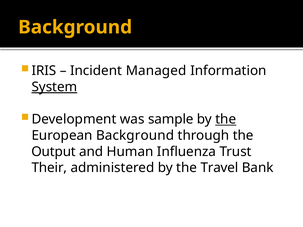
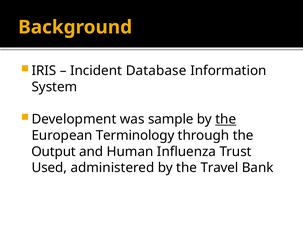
Managed: Managed -> Database (156, 71)
System underline: present -> none (54, 87)
European Background: Background -> Terminology (135, 136)
Their: Their -> Used (49, 168)
